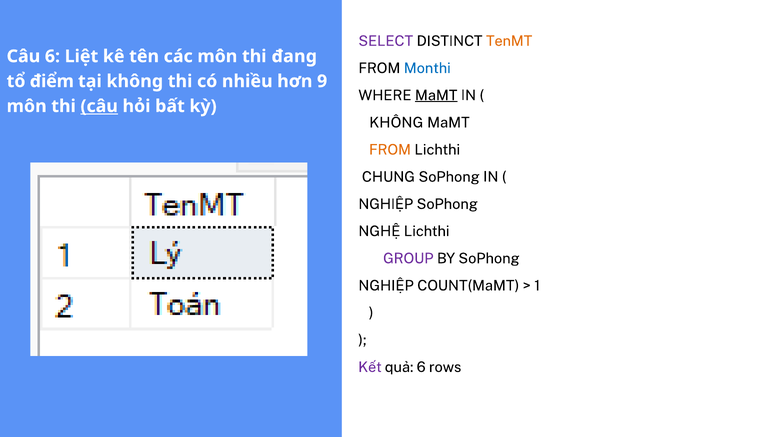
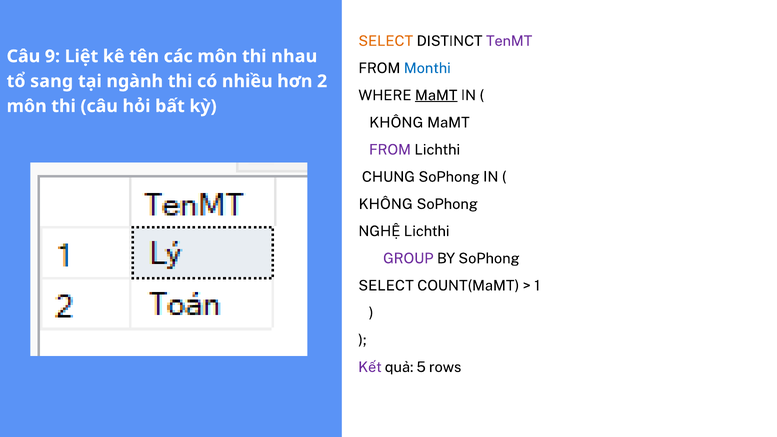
SELECT colour: purple -> orange (386, 41)
TenMT colour: orange -> purple (509, 41)
Câu 6: 6 -> 9 (52, 56)
đang: đang -> nhau (294, 56)
điểm: điểm -> sang (52, 81)
tại không: không -> ngành (135, 81)
9: 9 -> 2 (322, 81)
câu underline: present -> none (99, 106)
FROM colour: orange -> purple (390, 150)
NGHIỆP: NGHIỆP -> KHÔNG (386, 204)
NGHIỆP: NGHIỆP -> SELECT (386, 286)
quả 6: 6 -> 5 (421, 367)
